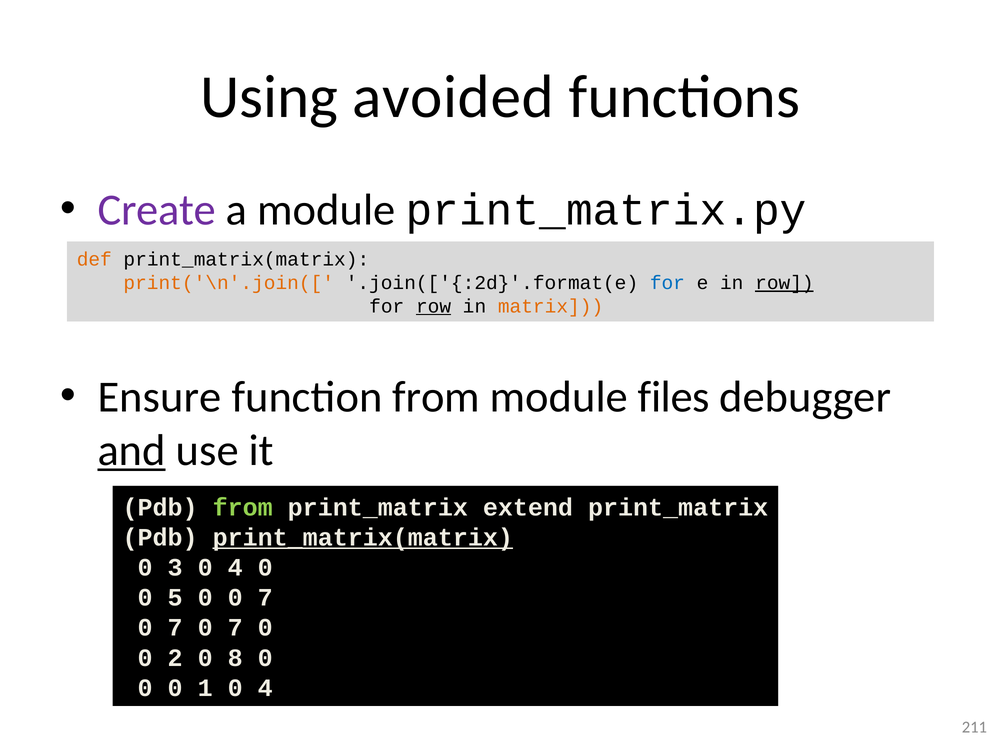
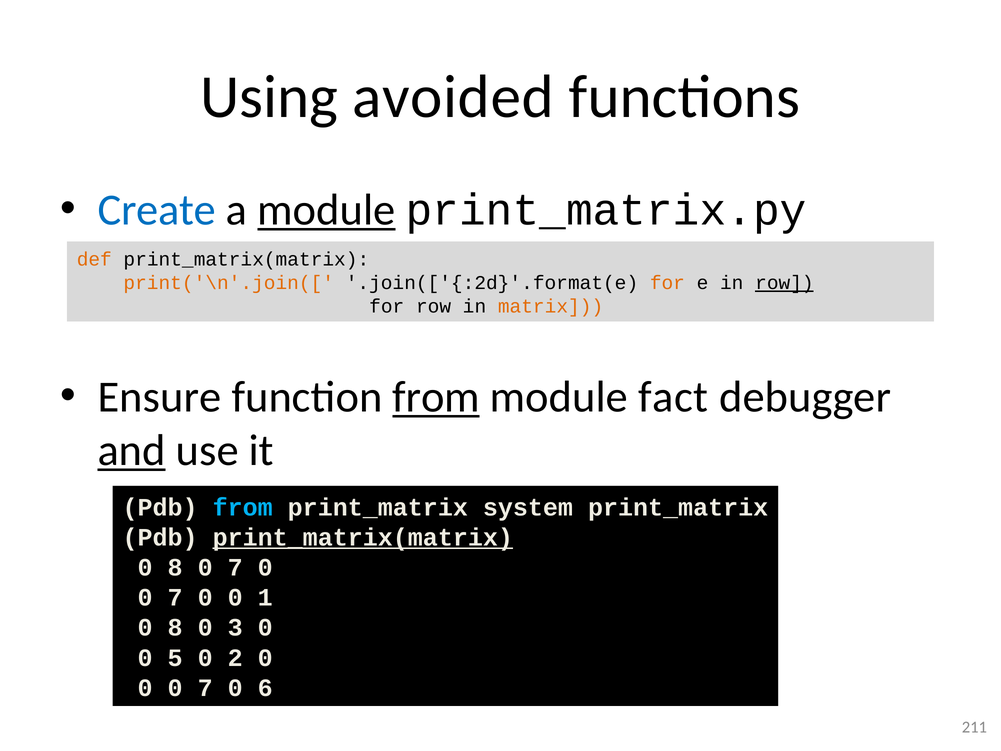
Create colour: purple -> blue (157, 210)
module underline: none -> present (326, 210)
for colour: blue -> orange (667, 283)
row underline: present -> none (434, 306)
from underline: none -> present (436, 397)
files: files -> fact (673, 397)
from colour: light green -> light blue (243, 507)
extend: extend -> system (528, 507)
3: 3 -> 8 (175, 567)
4: 4 -> 7 (235, 567)
5: 5 -> 7 (175, 597)
0 0 7: 7 -> 1 (265, 597)
7: 7 -> 8 (175, 627)
7: 7 -> 3 (235, 627)
2: 2 -> 5 (175, 658)
8: 8 -> 2 (235, 658)
1: 1 -> 7 (205, 688)
4: 4 -> 6 (265, 688)
